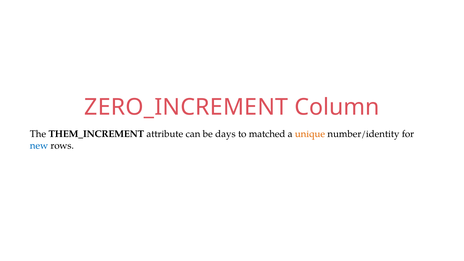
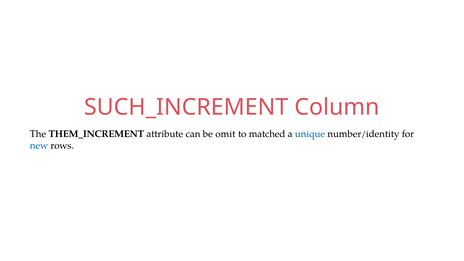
ZERO_INCREMENT: ZERO_INCREMENT -> SUCH_INCREMENT (186, 107)
days: days -> omit (225, 134)
unique colour: orange -> blue (310, 134)
